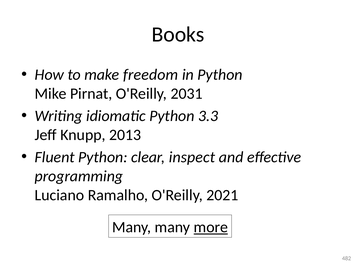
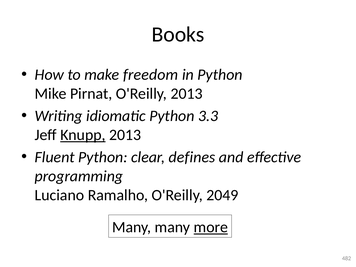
O'Reilly 2031: 2031 -> 2013 (187, 94)
Knupp underline: none -> present (83, 135)
inspect: inspect -> defines (192, 157)
2021: 2021 -> 2049 (222, 195)
